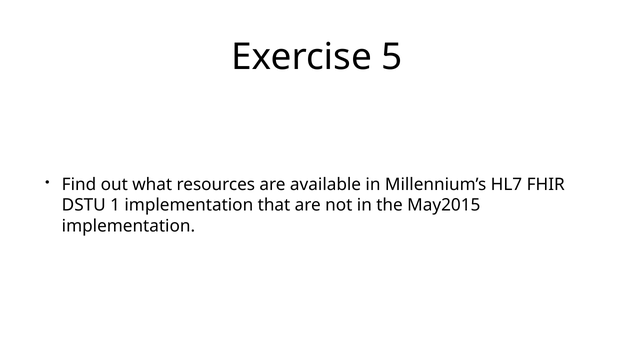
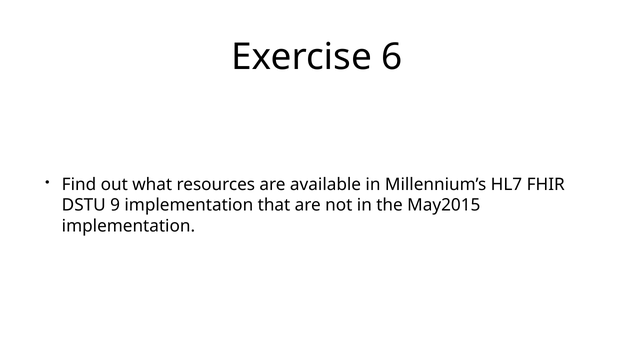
5: 5 -> 6 (392, 57)
1: 1 -> 9 (115, 205)
